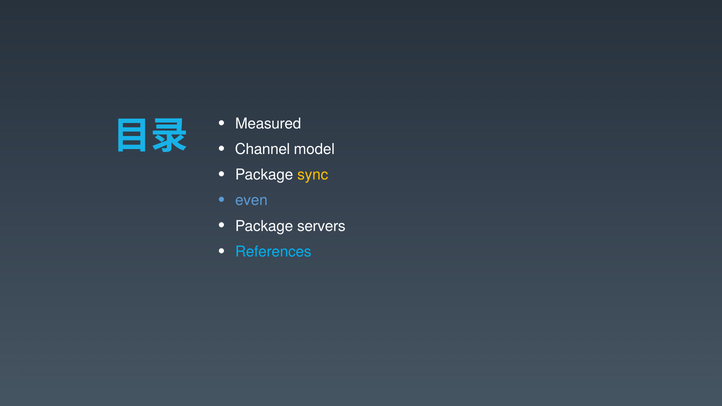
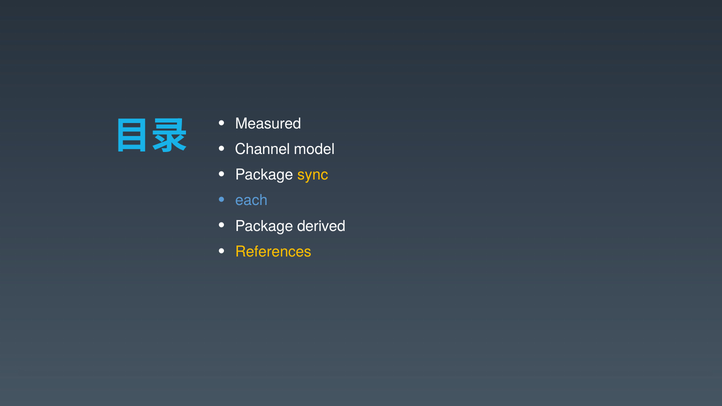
even: even -> each (251, 201)
servers: servers -> derived (321, 226)
References colour: light blue -> yellow (273, 252)
